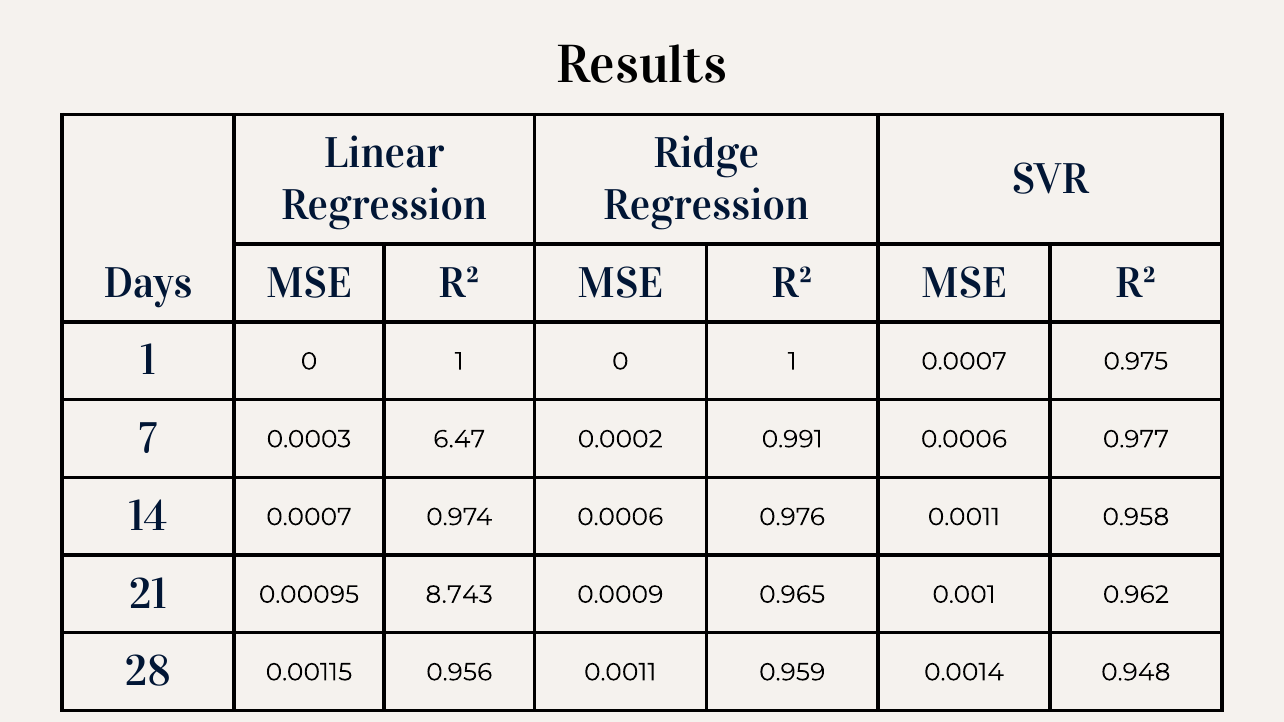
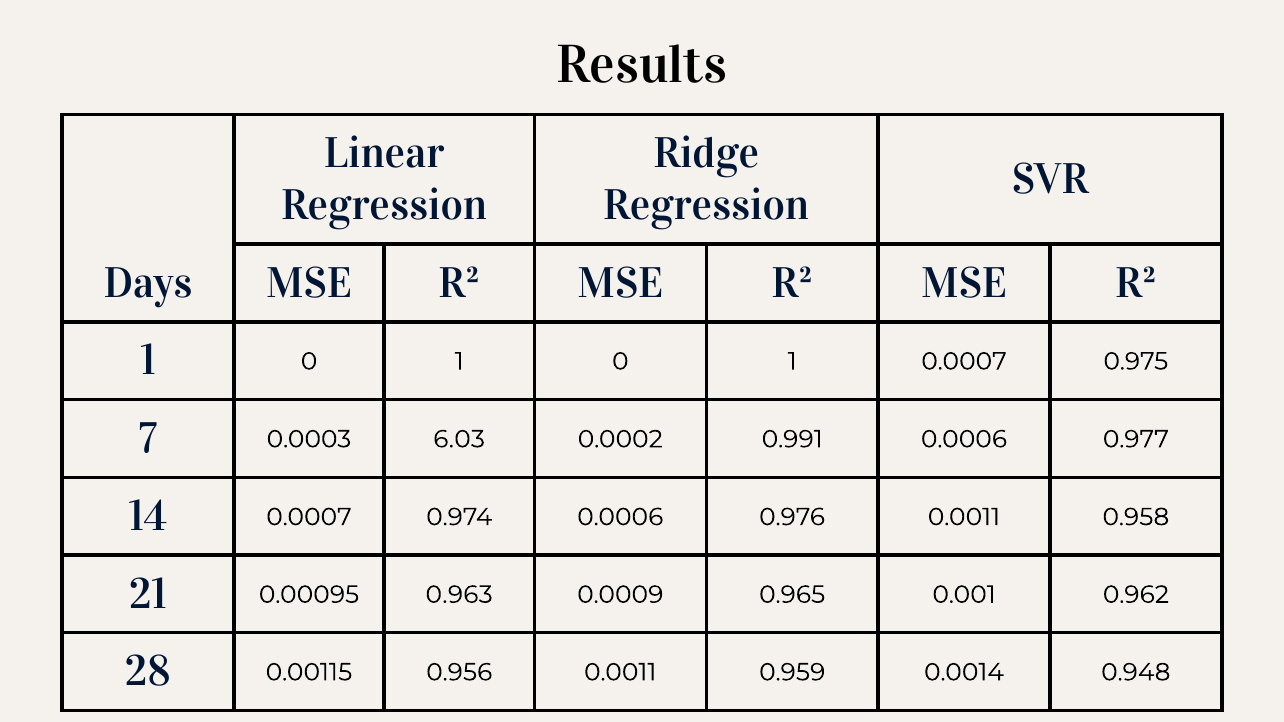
6.47: 6.47 -> 6.03 (459, 439)
8.743: 8.743 -> 0.963 (459, 595)
